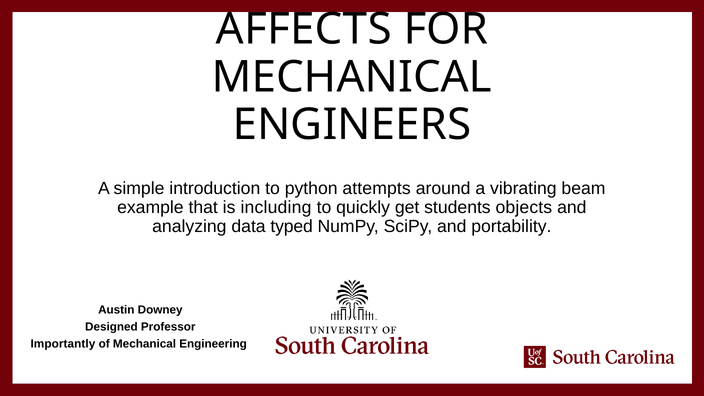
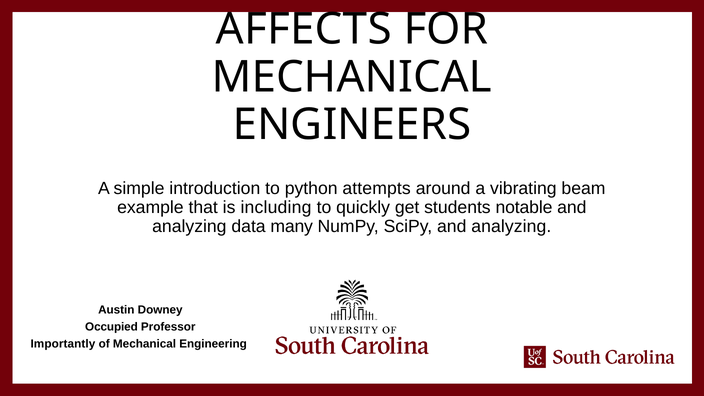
objects: objects -> notable (524, 207)
typed: typed -> many (292, 226)
SciPy and portability: portability -> analyzing (511, 226)
Designed: Designed -> Occupied (111, 327)
